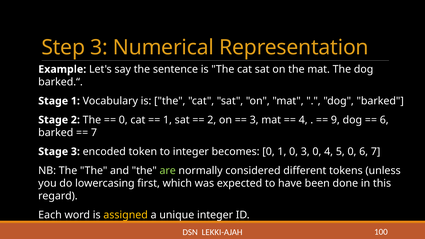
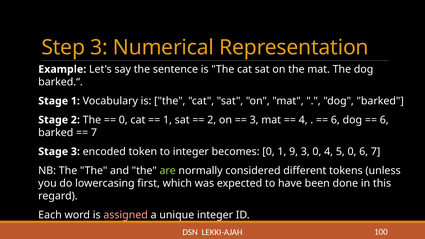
9: 9 -> 6 (335, 120)
1 0: 0 -> 9 (294, 152)
assigned colour: yellow -> pink (126, 215)
